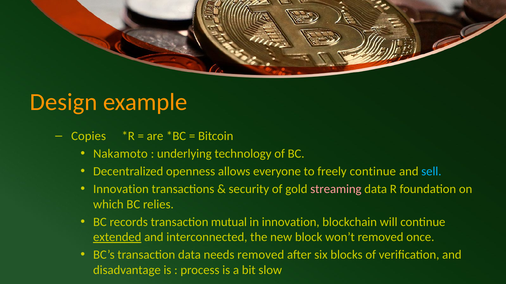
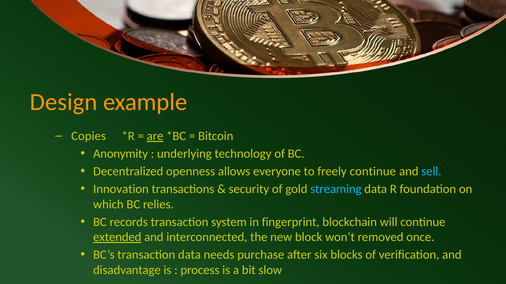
are underline: none -> present (155, 136)
Nakamoto: Nakamoto -> Anonymity (121, 154)
streaming colour: pink -> light blue (336, 190)
mutual: mutual -> system (229, 222)
in innovation: innovation -> fingerprint (291, 222)
needs removed: removed -> purchase (261, 255)
